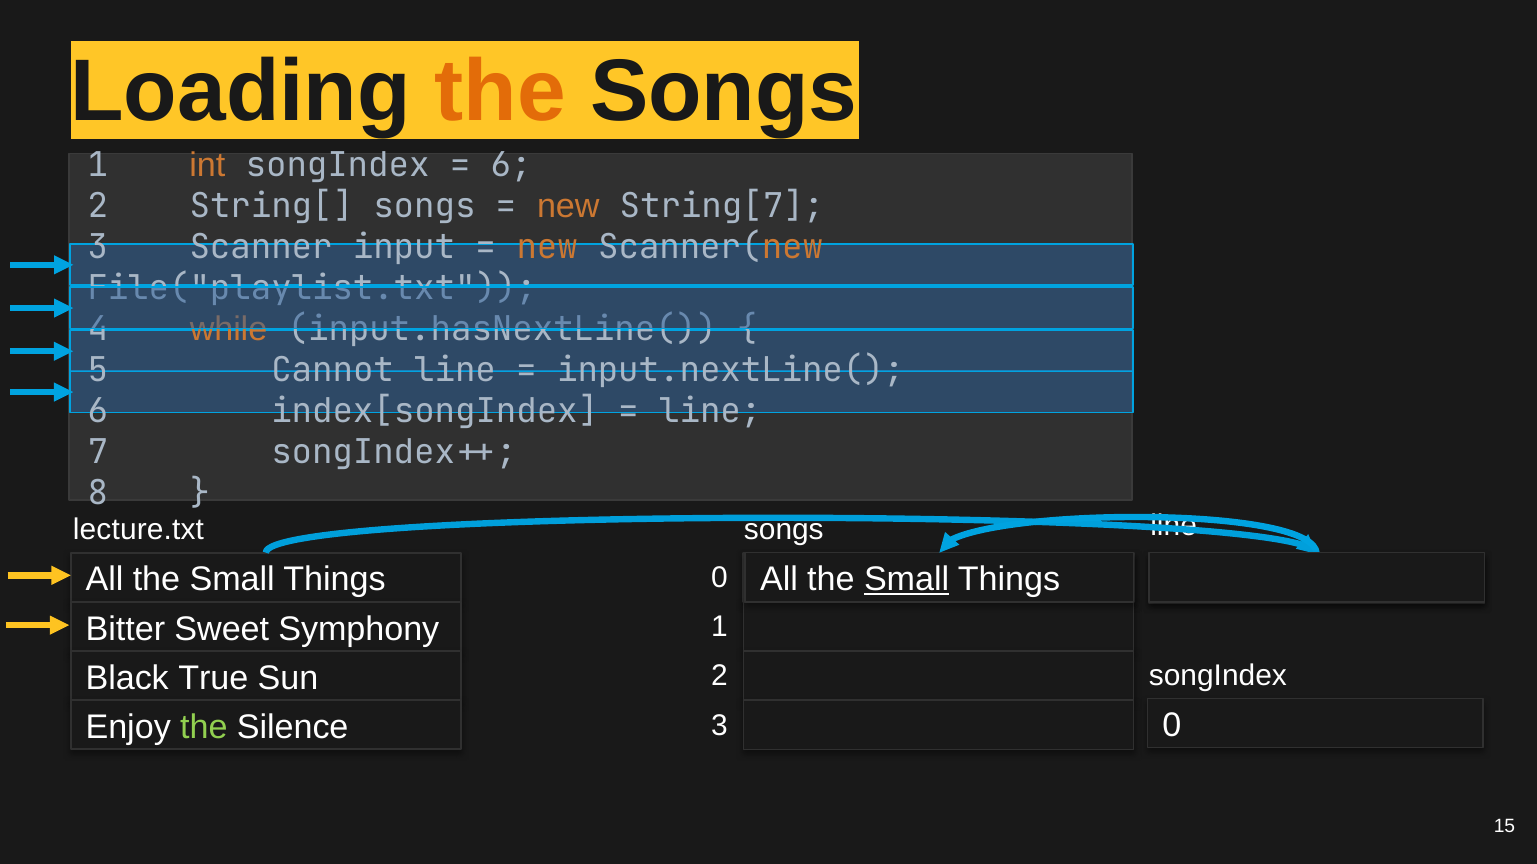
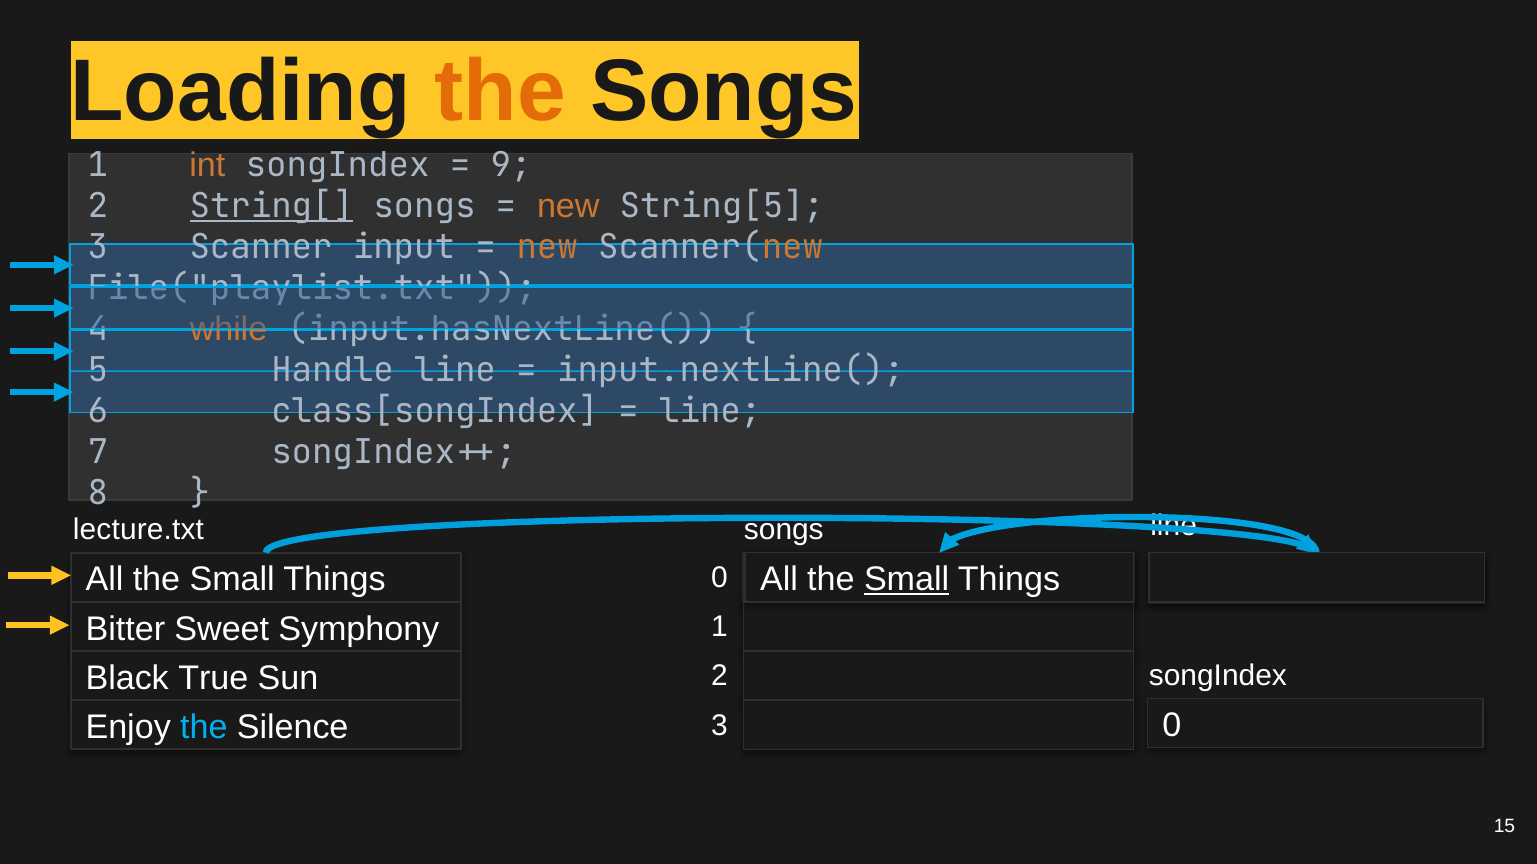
6: 6 -> 9 (511, 166)
String[ underline: none -> present (271, 207)
String[7: String[7 -> String[5 (722, 207)
Cannot: Cannot -> Handle (333, 371)
index[songIndex: index[songIndex -> class[songIndex (435, 412)
the colour: light green -> light blue (204, 728)
